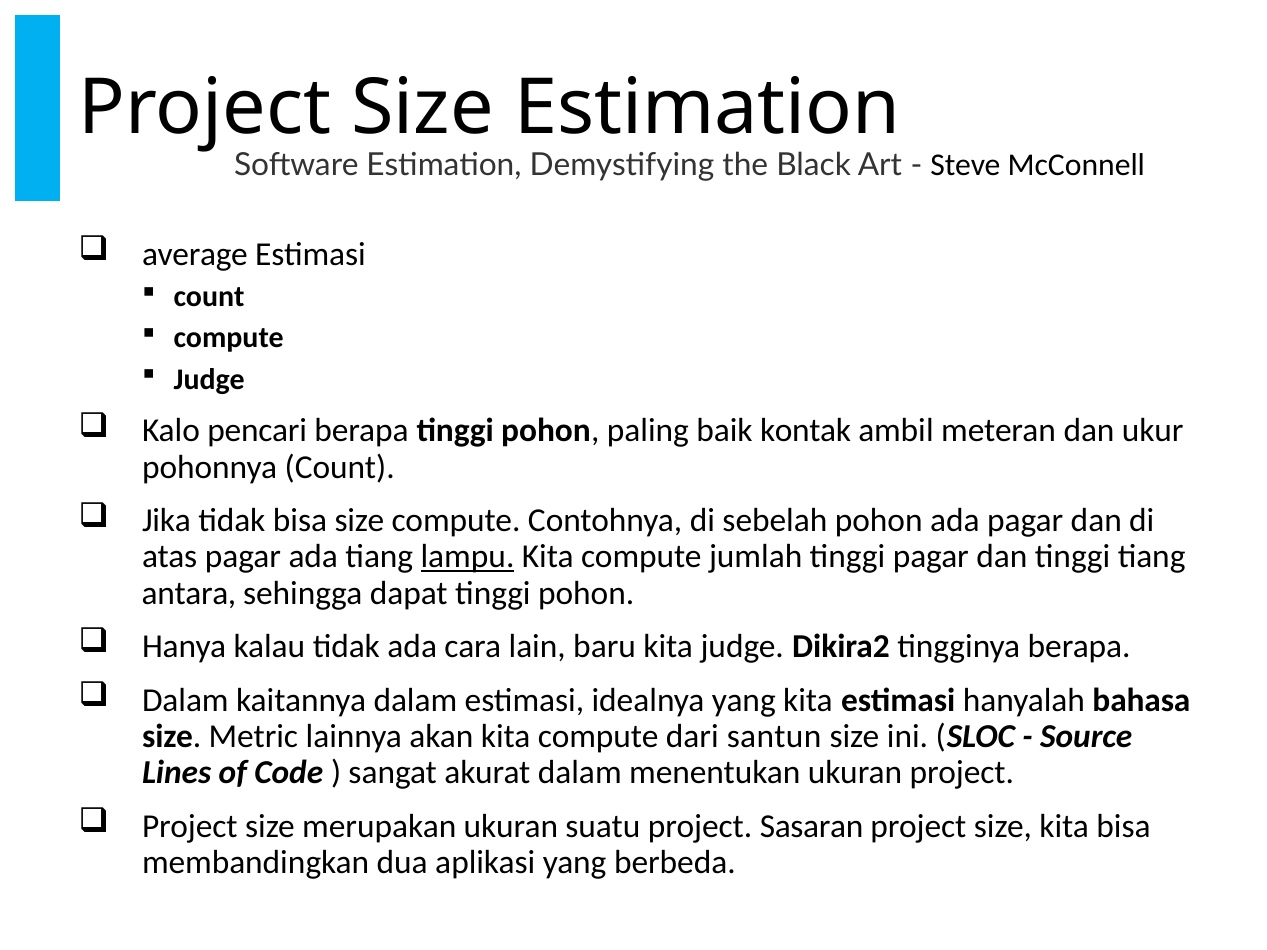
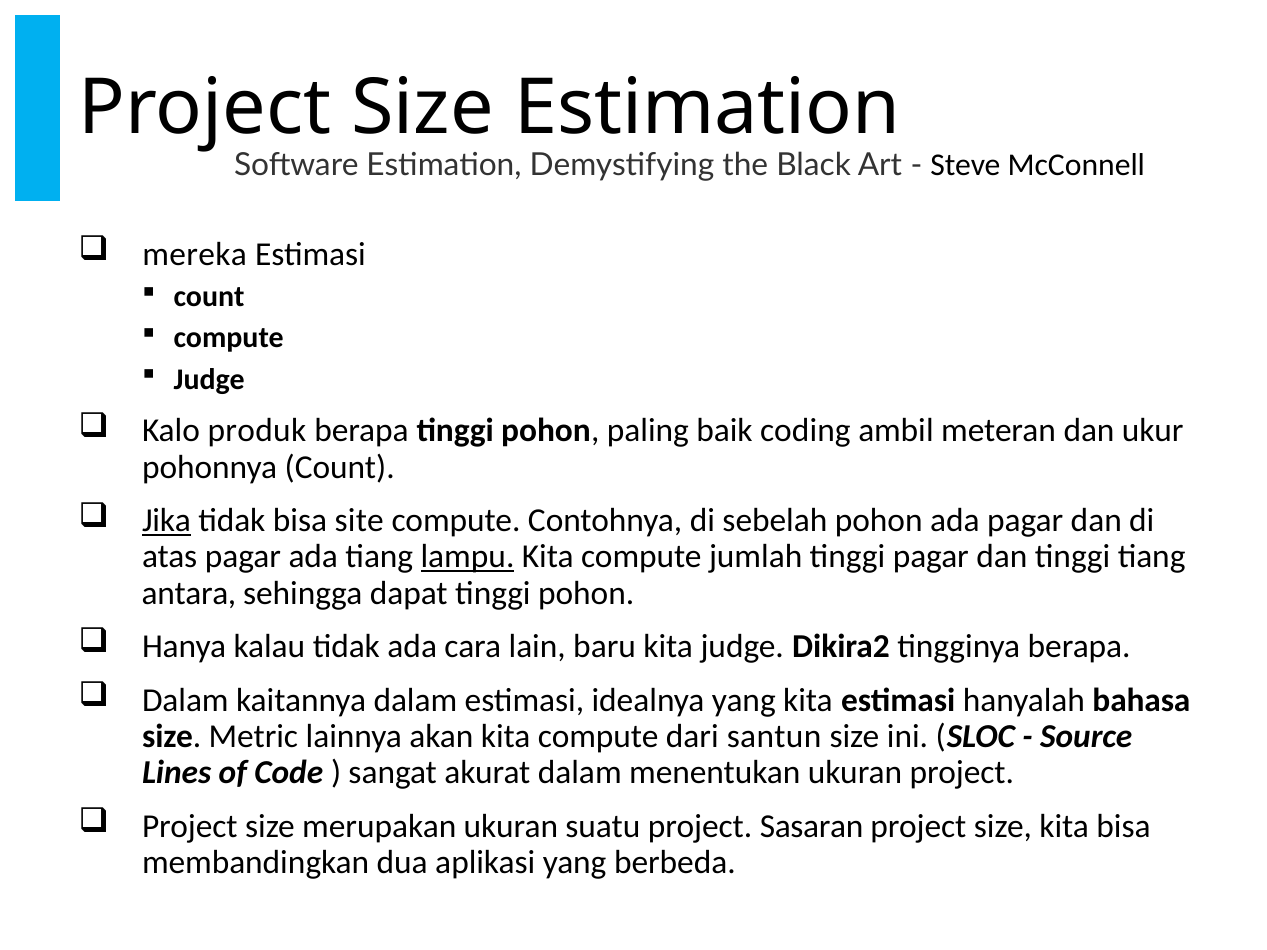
average: average -> mereka (195, 254)
pencari: pencari -> produk (257, 431)
kontak: kontak -> coding (805, 431)
Jika underline: none -> present (166, 521)
bisa size: size -> site (359, 521)
